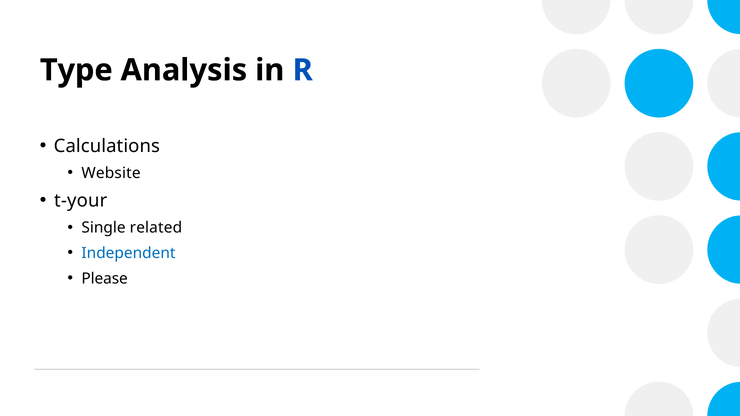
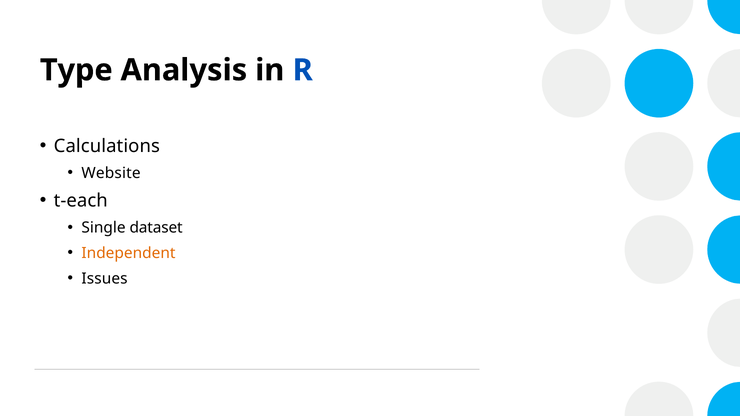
t-your: t-your -> t-each (81, 201)
related: related -> dataset (156, 228)
Independent colour: blue -> orange (128, 253)
Please: Please -> Issues (105, 279)
